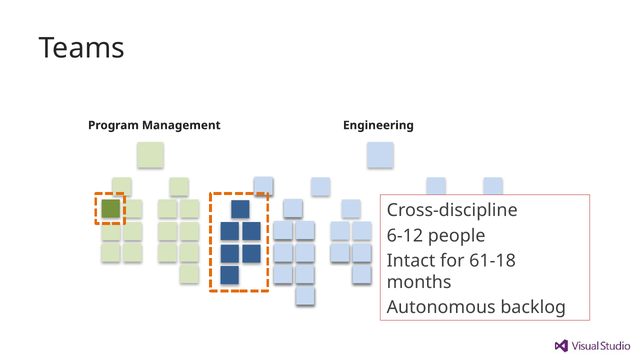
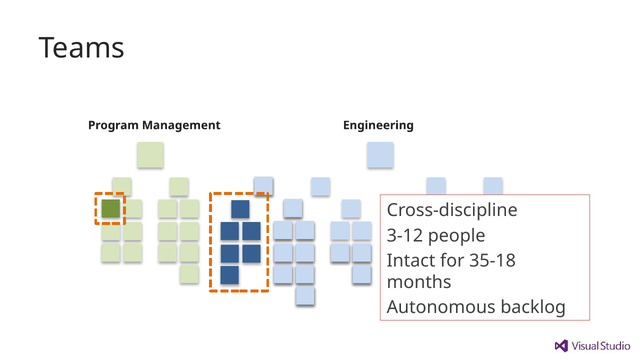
6-12: 6-12 -> 3-12 (405, 236)
61-18: 61-18 -> 35-18 (493, 261)
